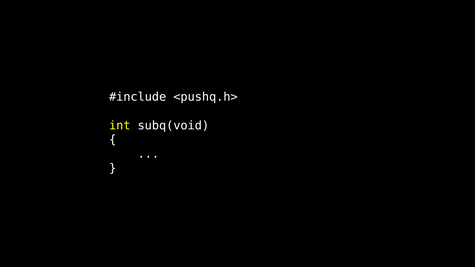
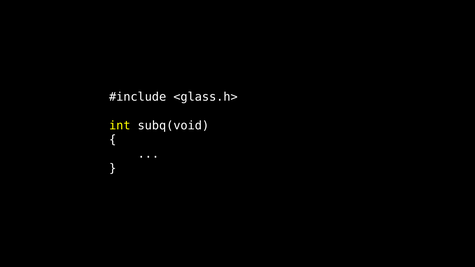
<pushq.h>: <pushq.h> -> <glass.h> (206, 97)
